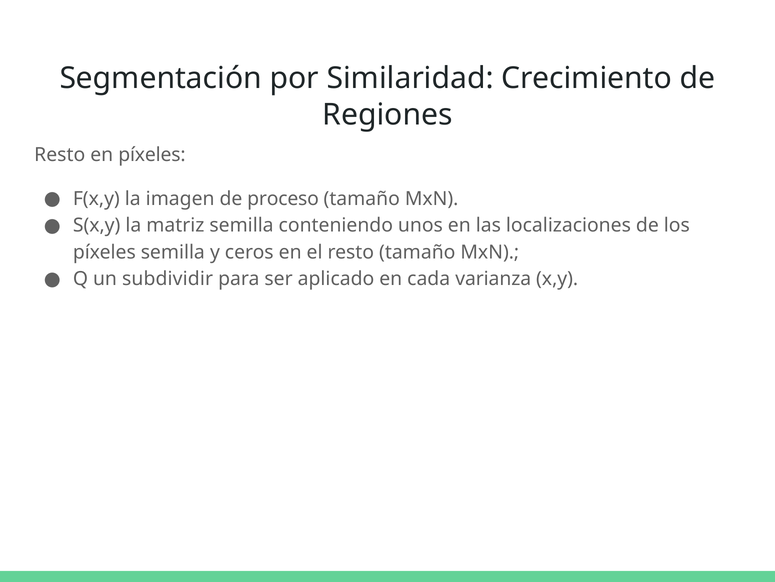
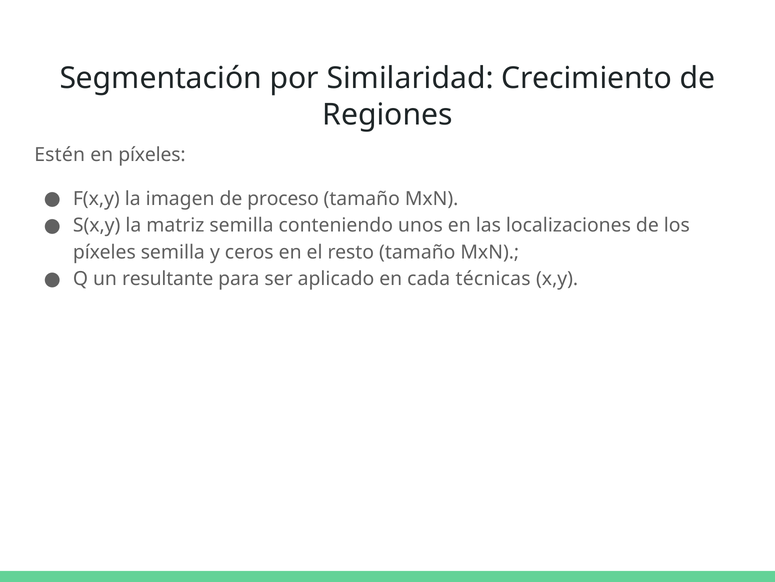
Resto: Resto -> Estén (60, 154)
subdividir: subdividir -> resultante (168, 279)
varianza: varianza -> técnicas (493, 279)
